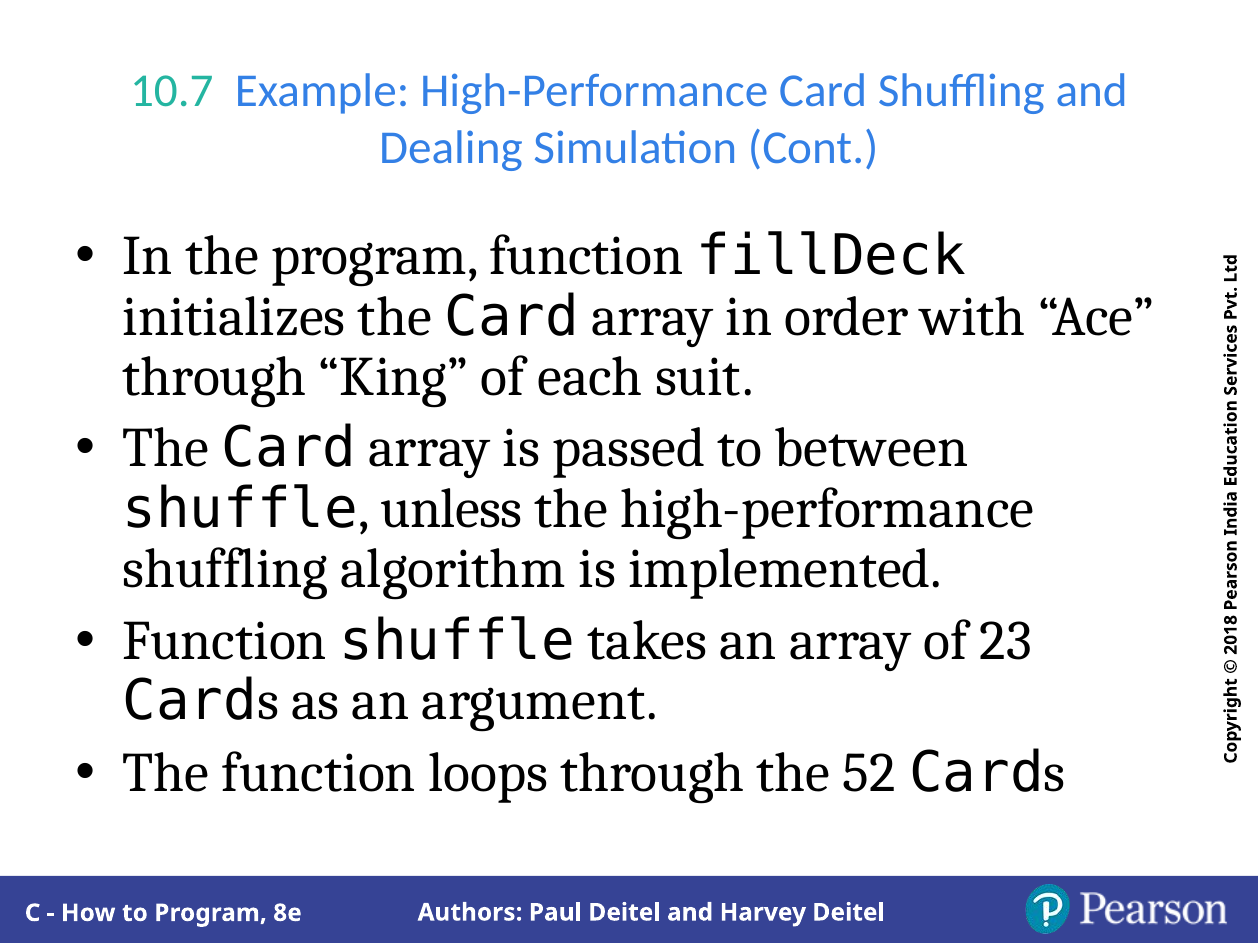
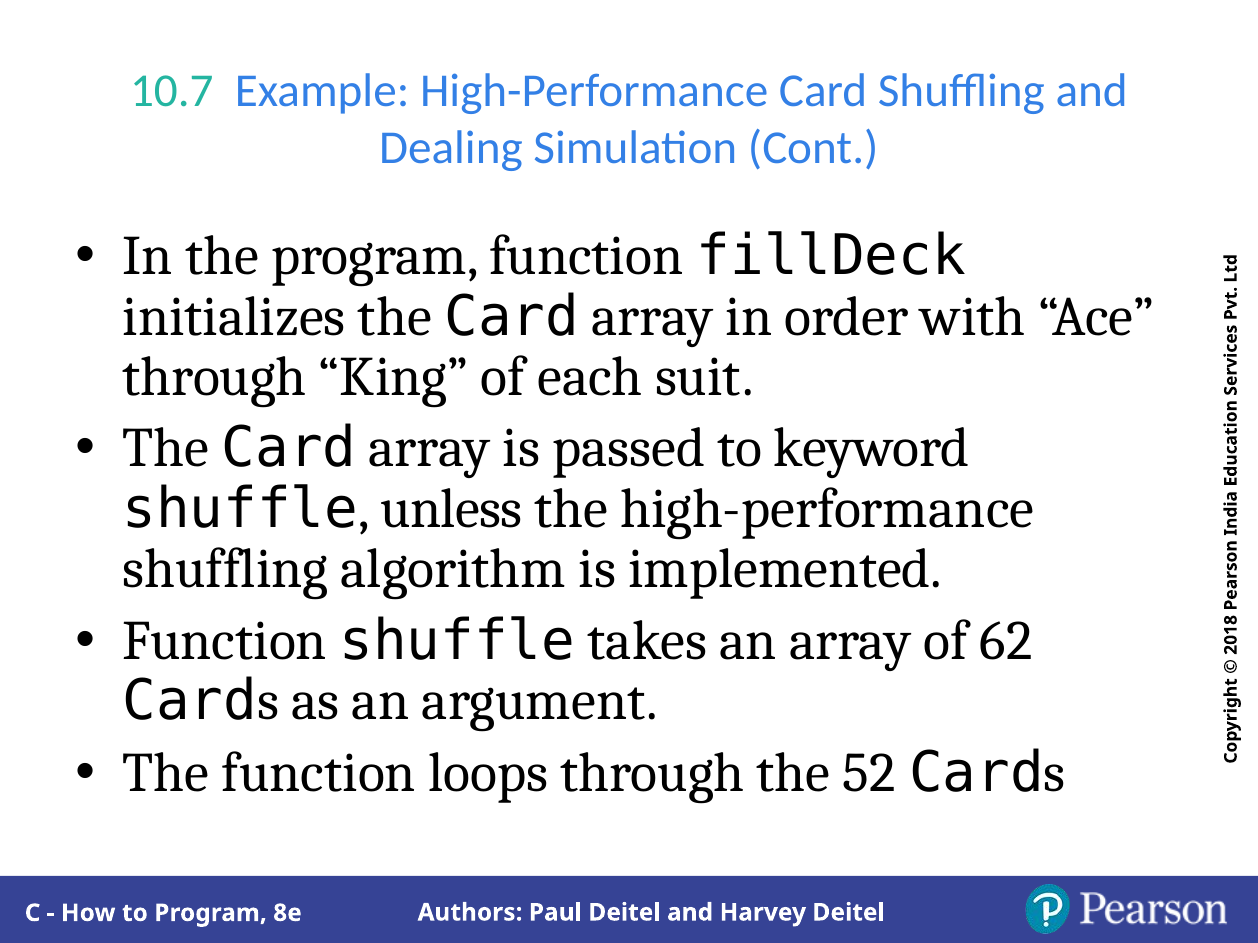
between: between -> keyword (872, 449)
23: 23 -> 62 (1006, 641)
